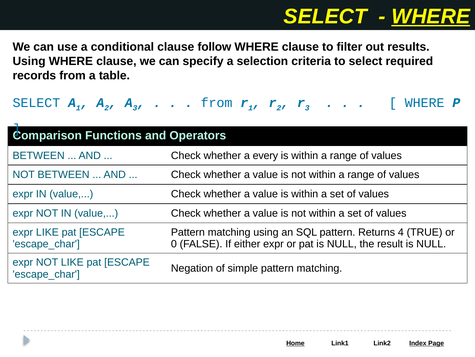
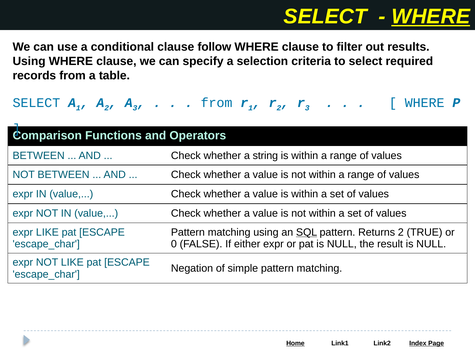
every: every -> string (265, 155)
SQL underline: none -> present (307, 232)
Returns 4: 4 -> 2 (401, 232)
